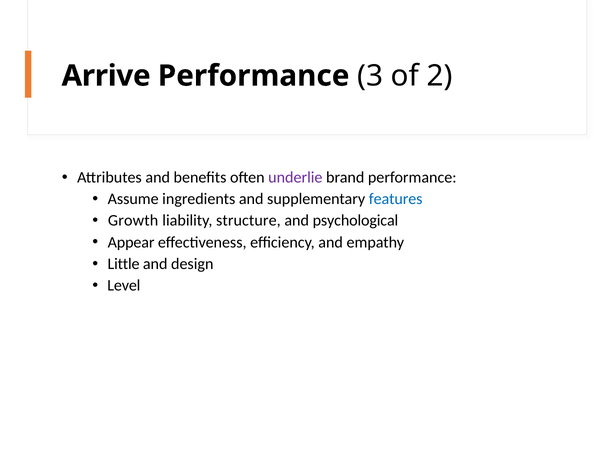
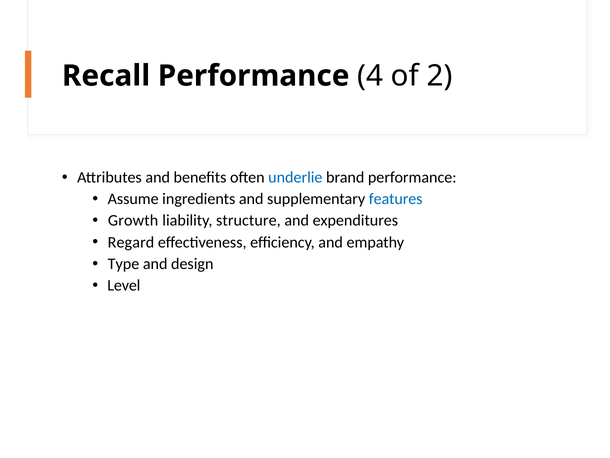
Arrive: Arrive -> Recall (106, 76)
3: 3 -> 4 (370, 76)
underlie colour: purple -> blue (295, 177)
psychological: psychological -> expenditures (355, 220)
Appear: Appear -> Regard (131, 242)
Little: Little -> Type (123, 264)
